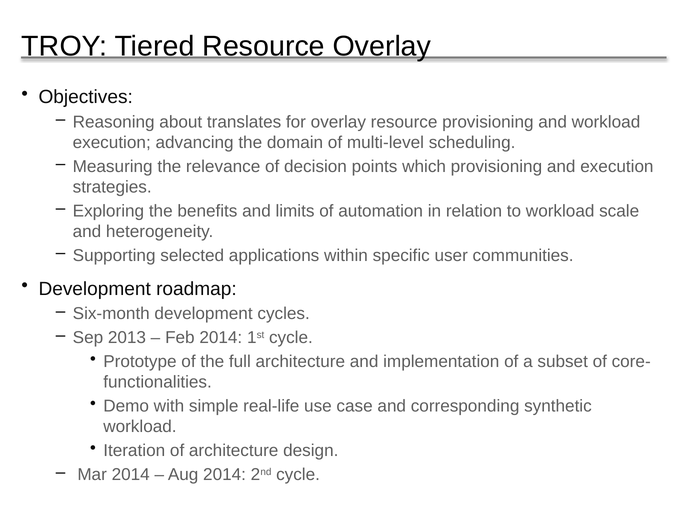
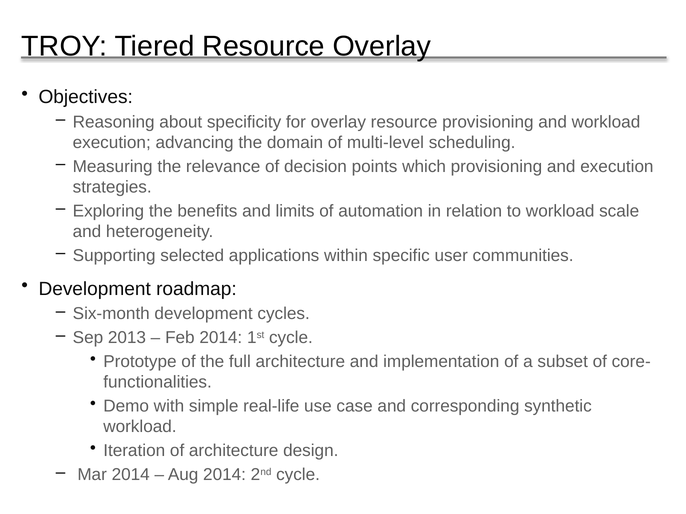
translates: translates -> specificity (244, 122)
